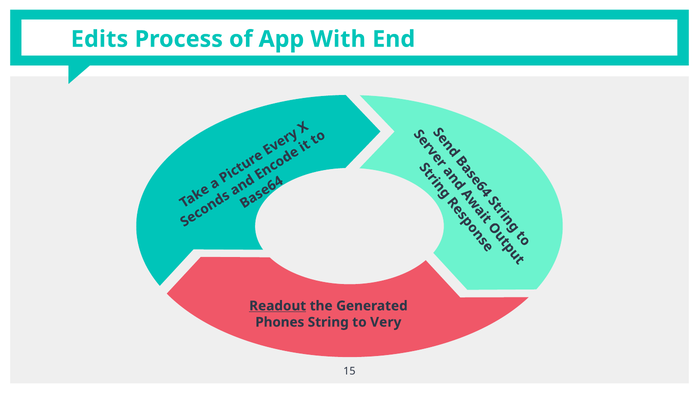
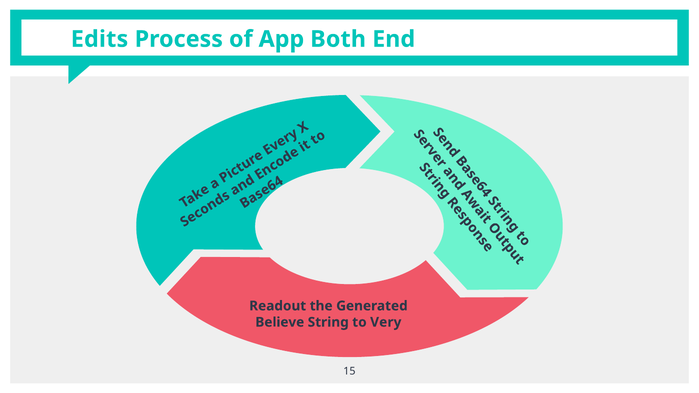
With: With -> Both (338, 39)
Readout underline: present -> none (278, 306)
Phones: Phones -> Believe (280, 322)
